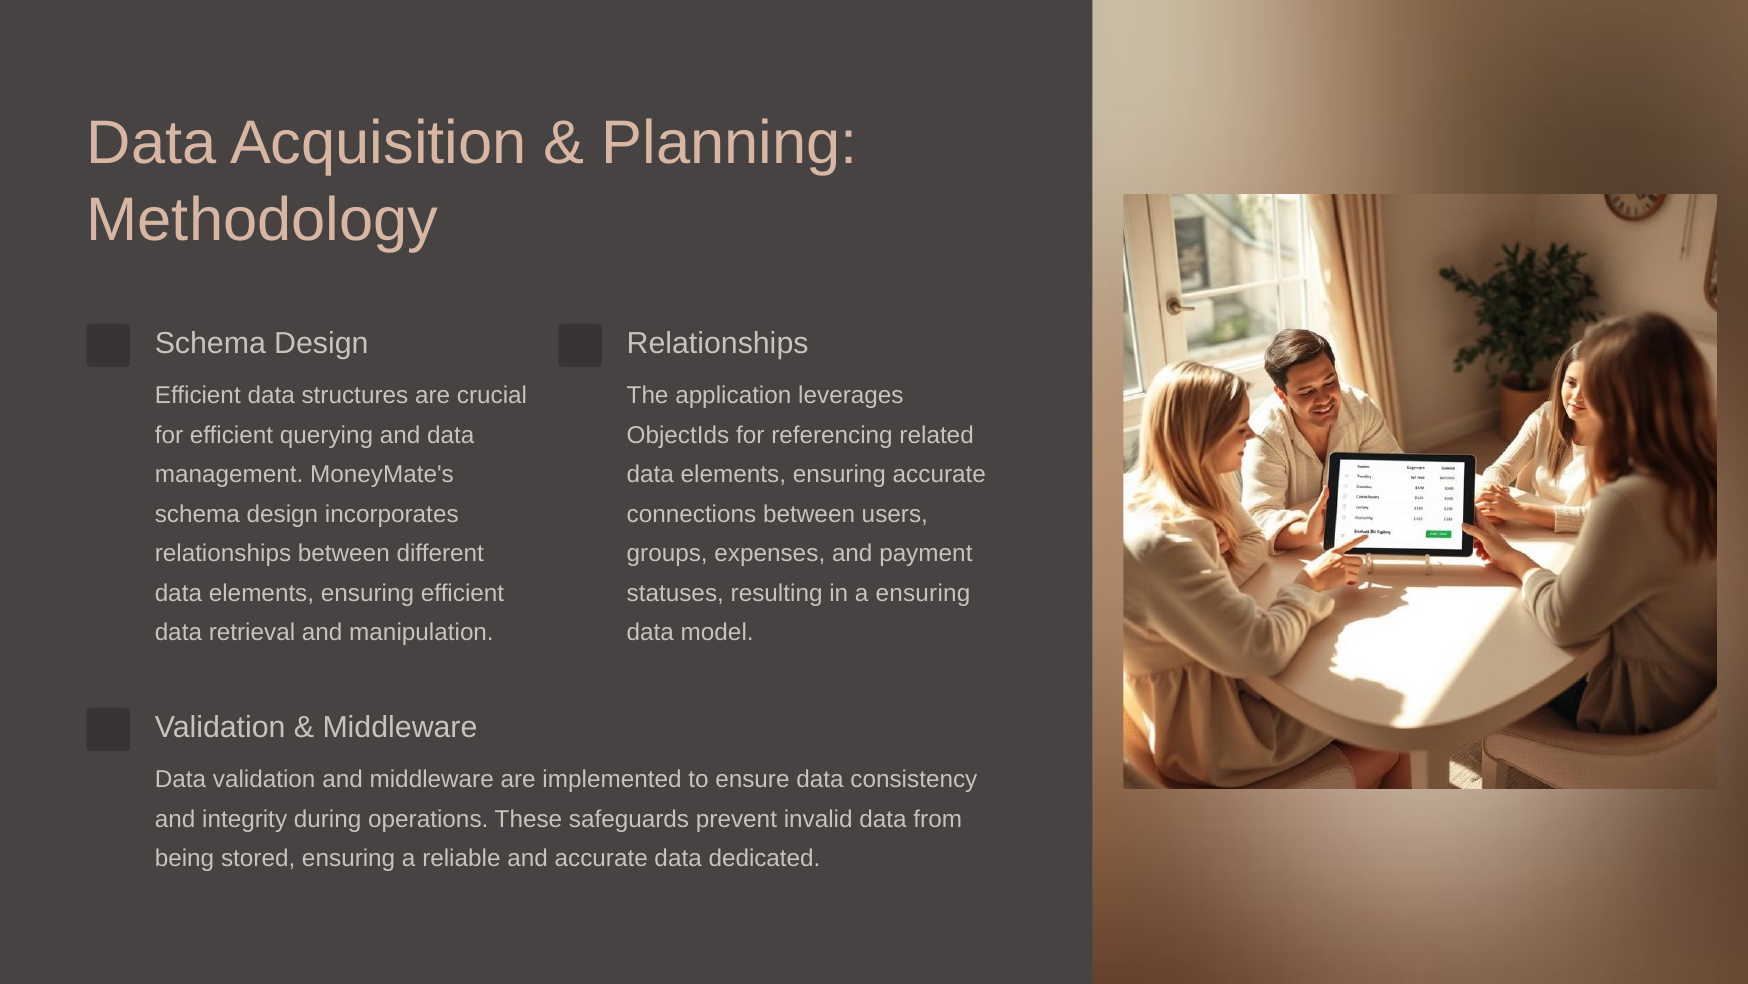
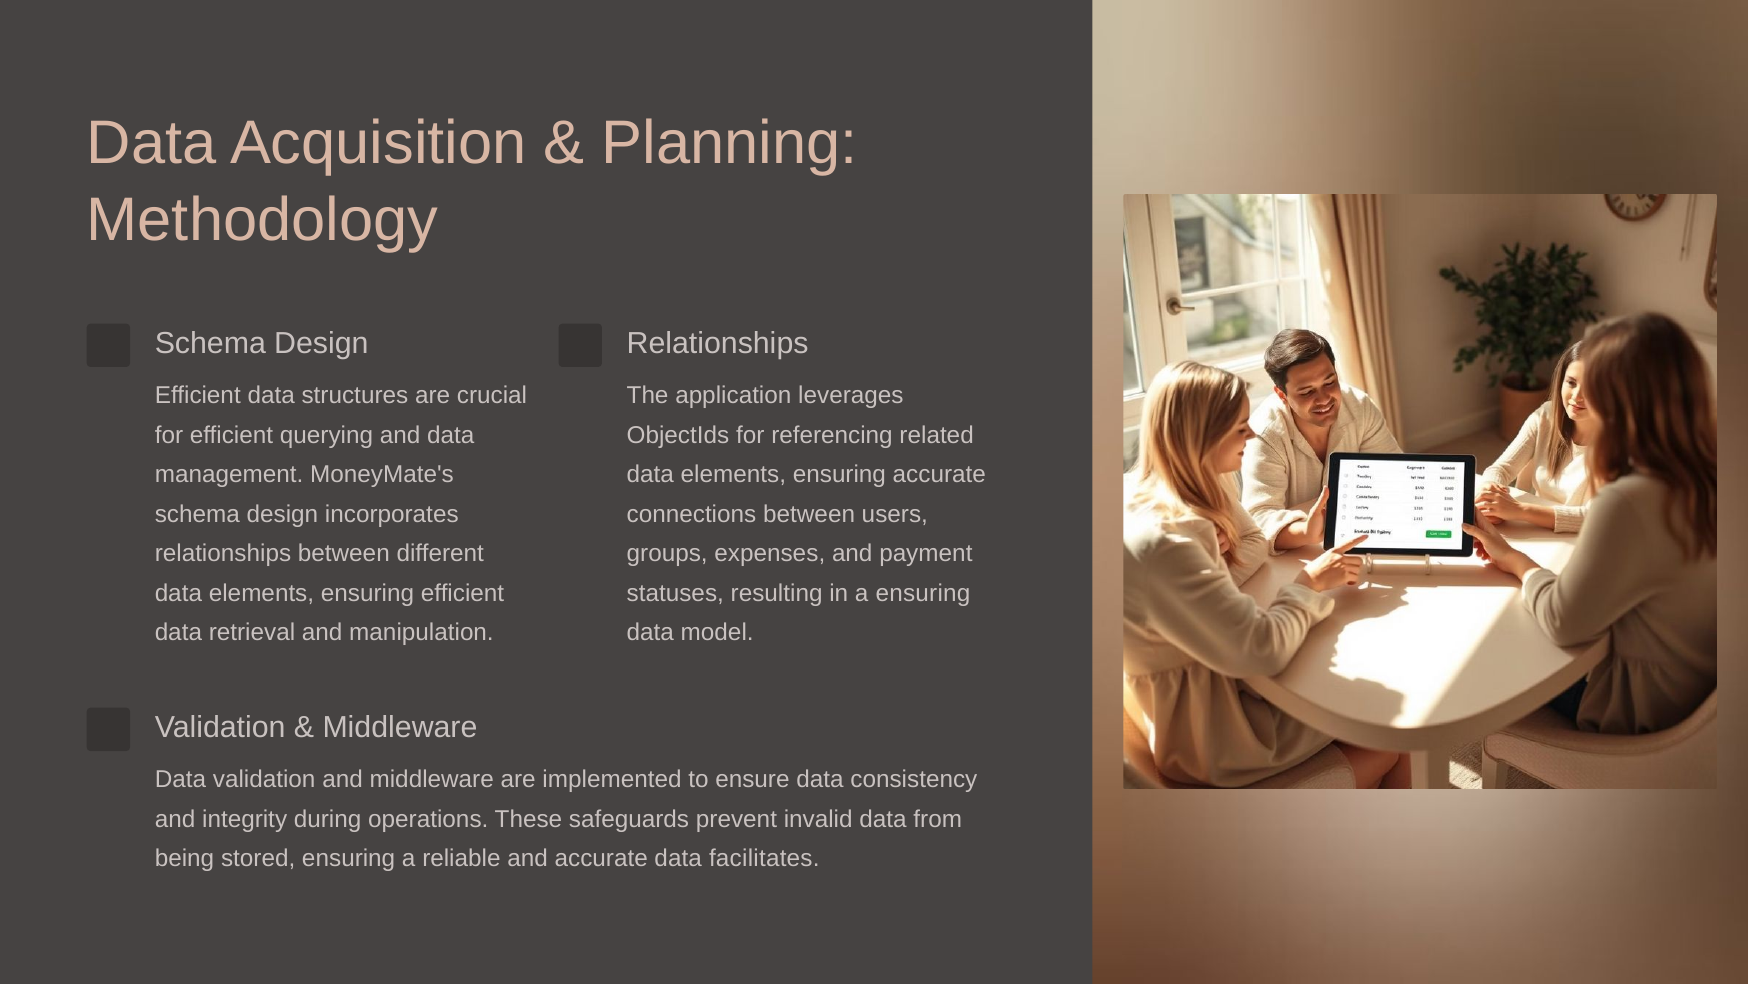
dedicated: dedicated -> facilitates (764, 858)
